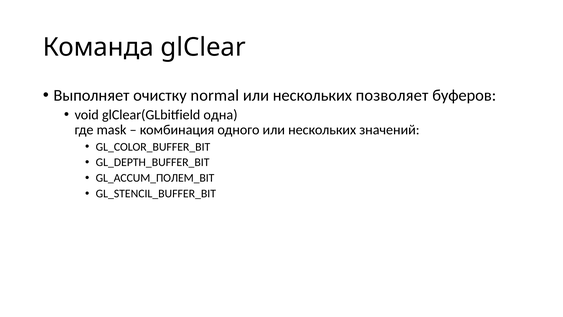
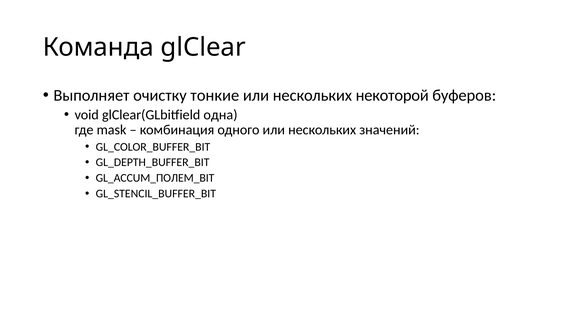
normal: normal -> тонкие (215, 95)
позволяет: позволяет -> некоторой (392, 95)
